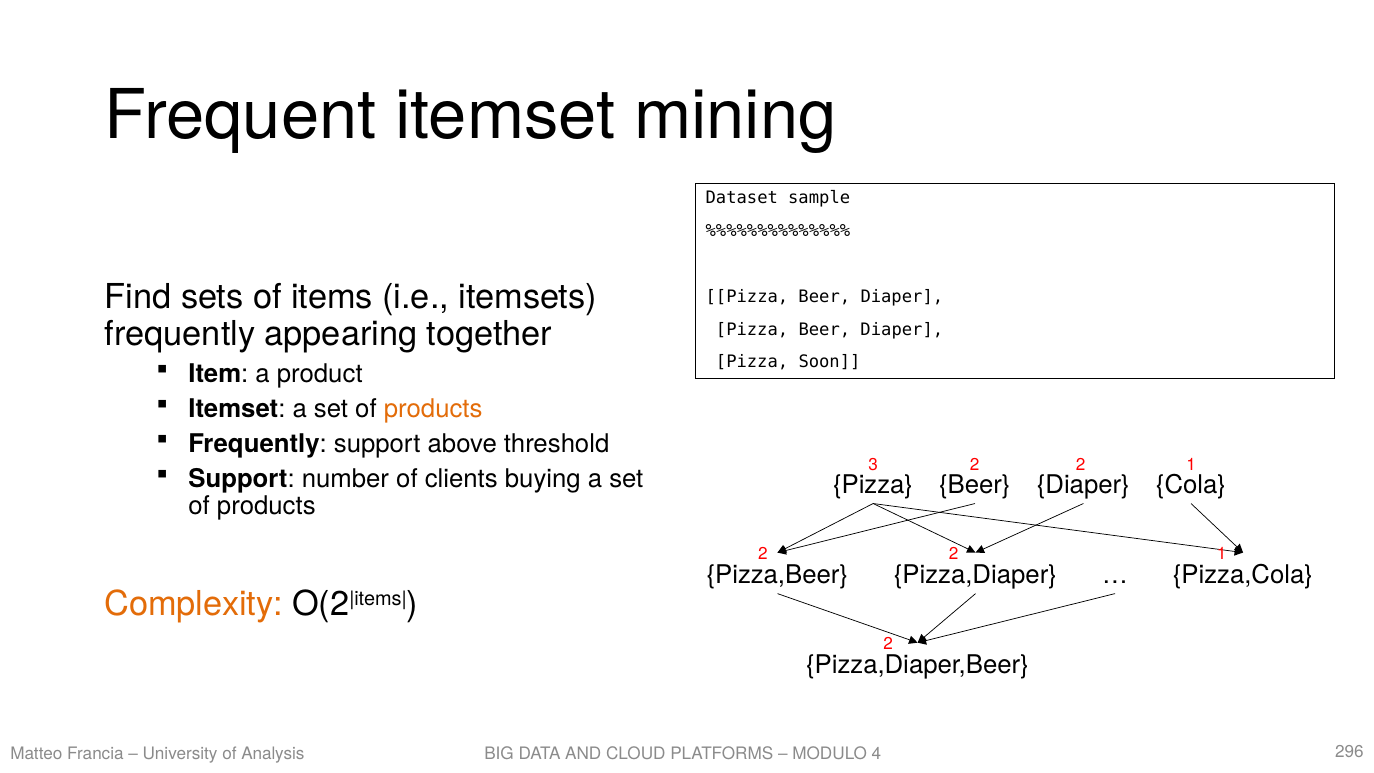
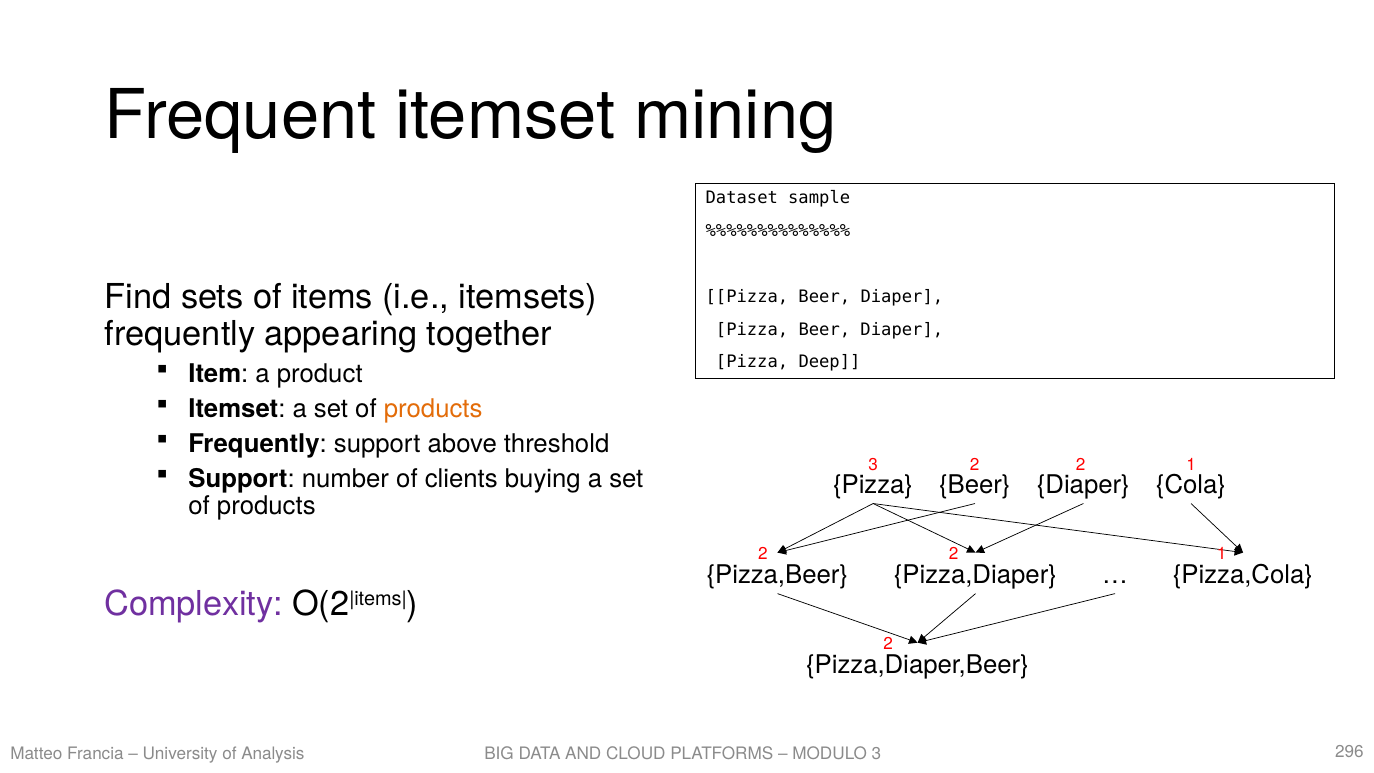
Soon: Soon -> Deep (829, 362)
Complexity colour: orange -> purple (194, 605)
4: 4 -> 3 (876, 753)
